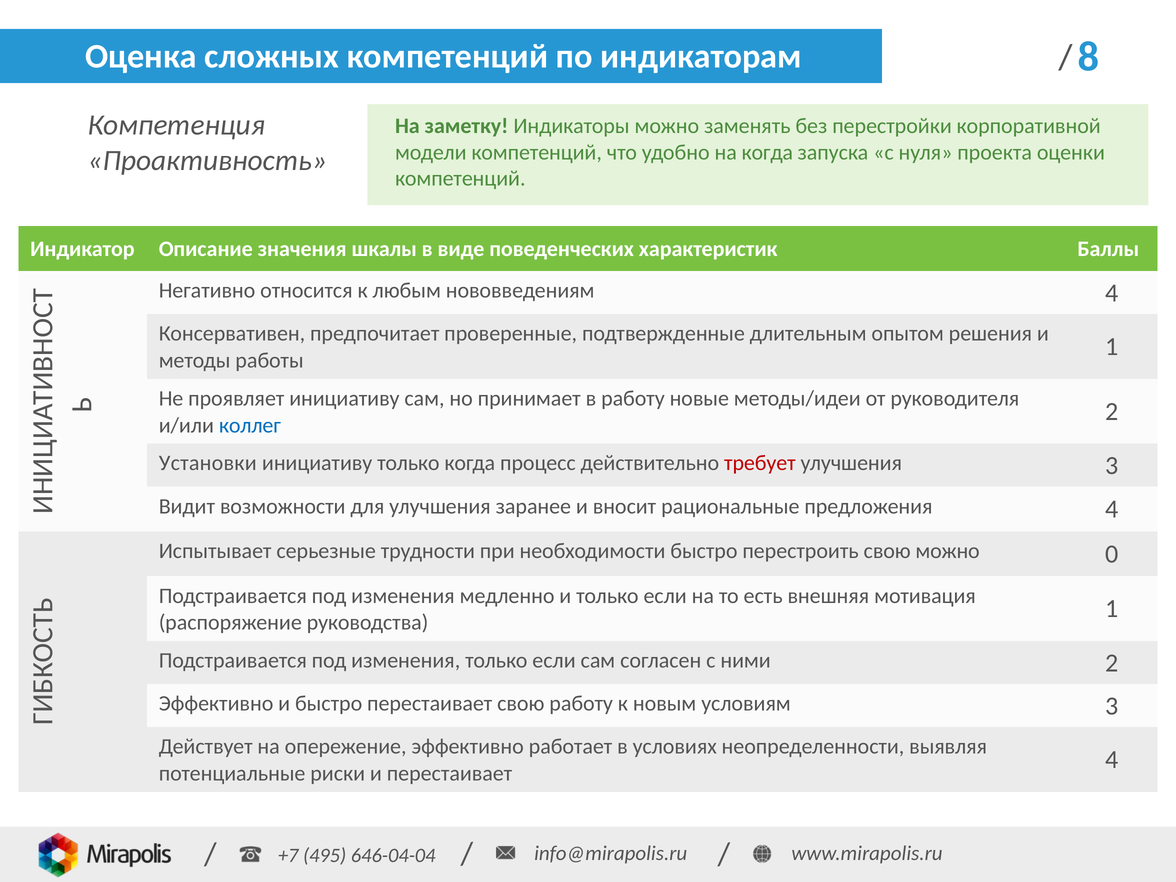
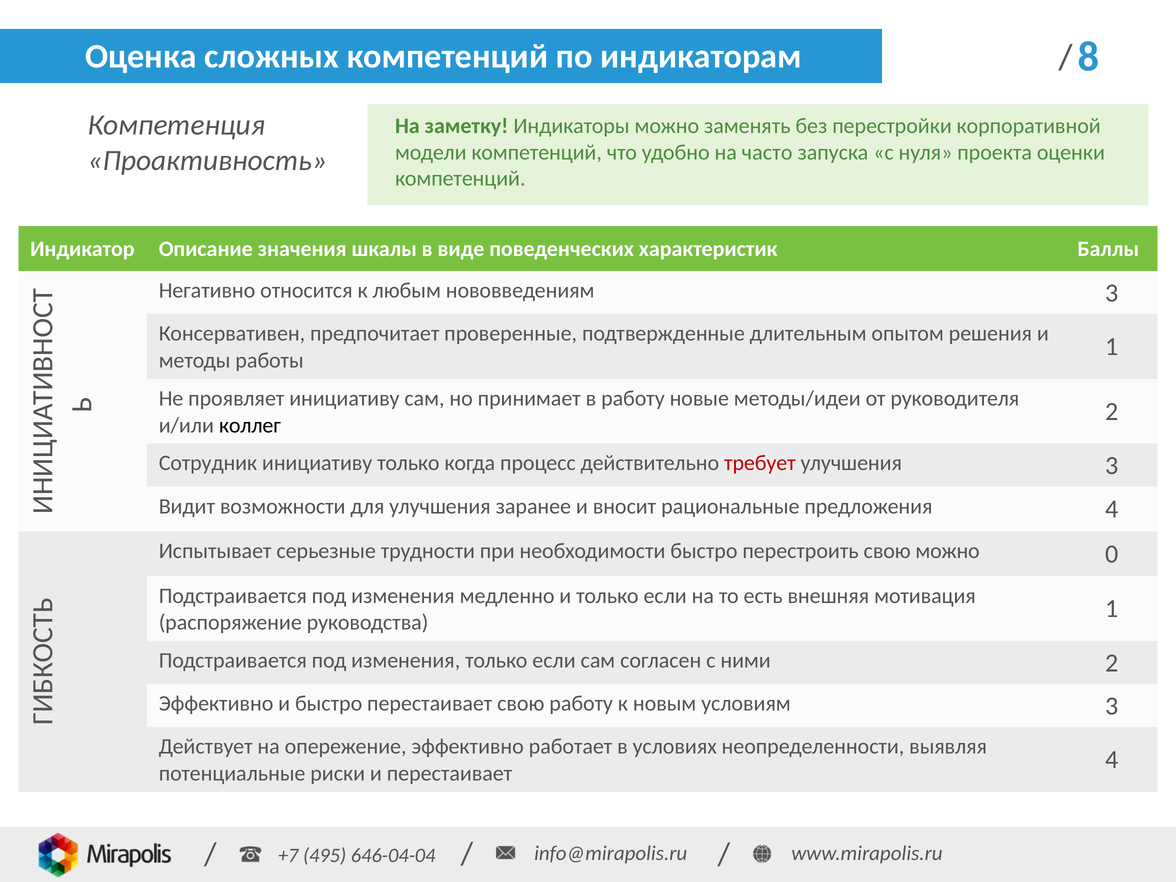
на когда: когда -> часто (767, 152)
нововведениям 4: 4 -> 3 (1112, 293)
коллег colour: blue -> black (250, 425)
Установки: Установки -> Сотрудник (208, 463)
